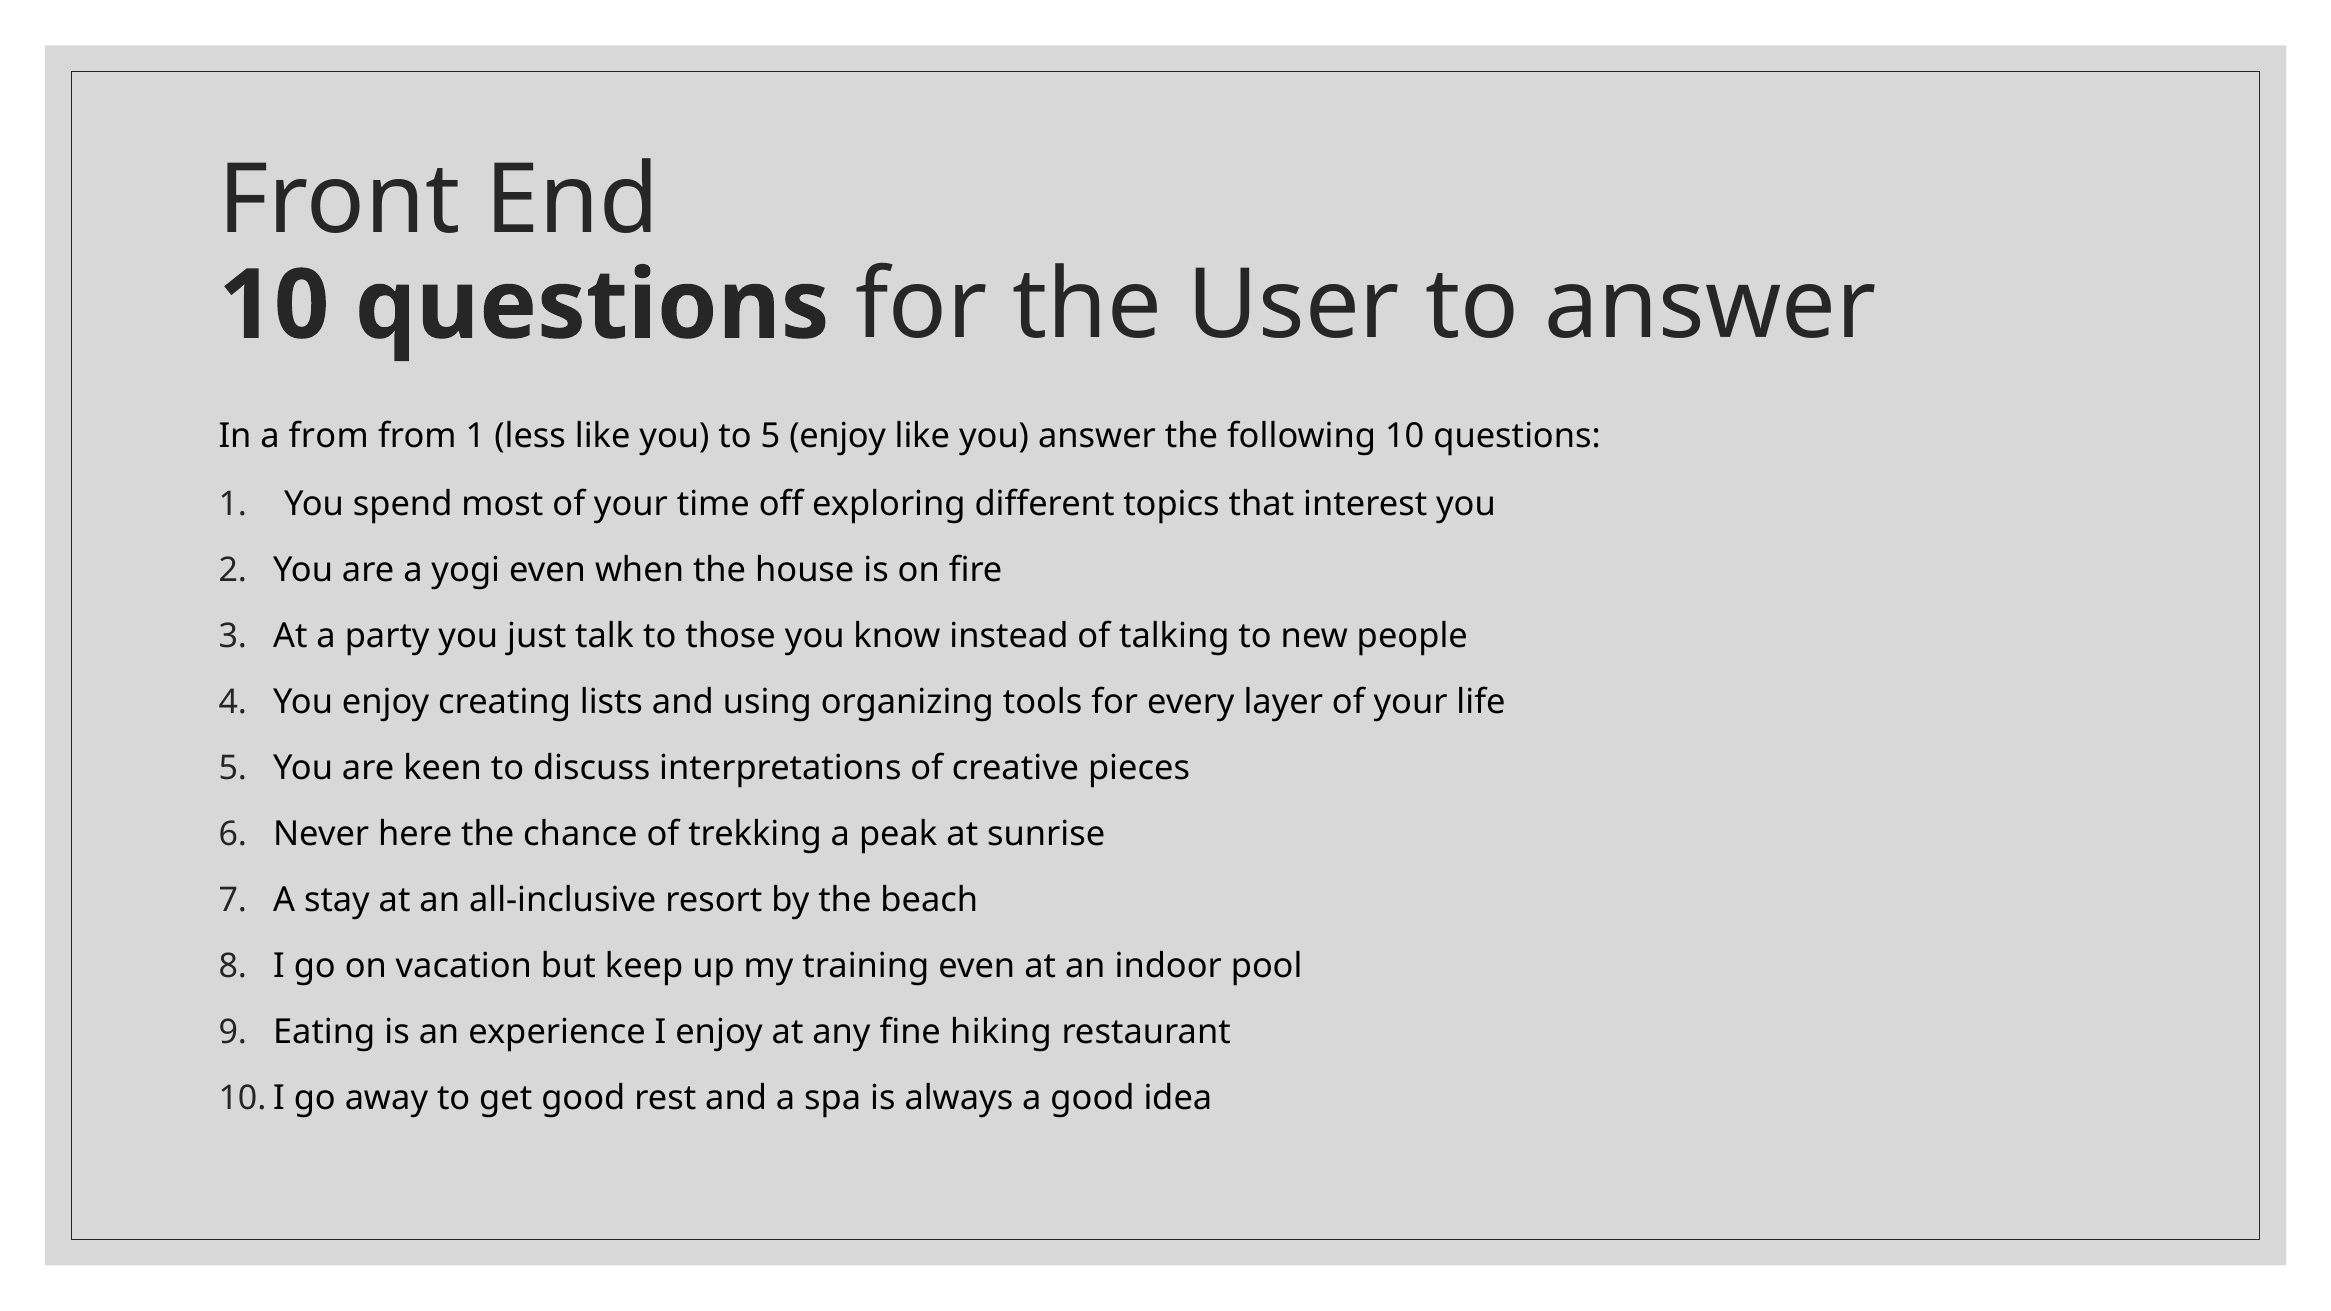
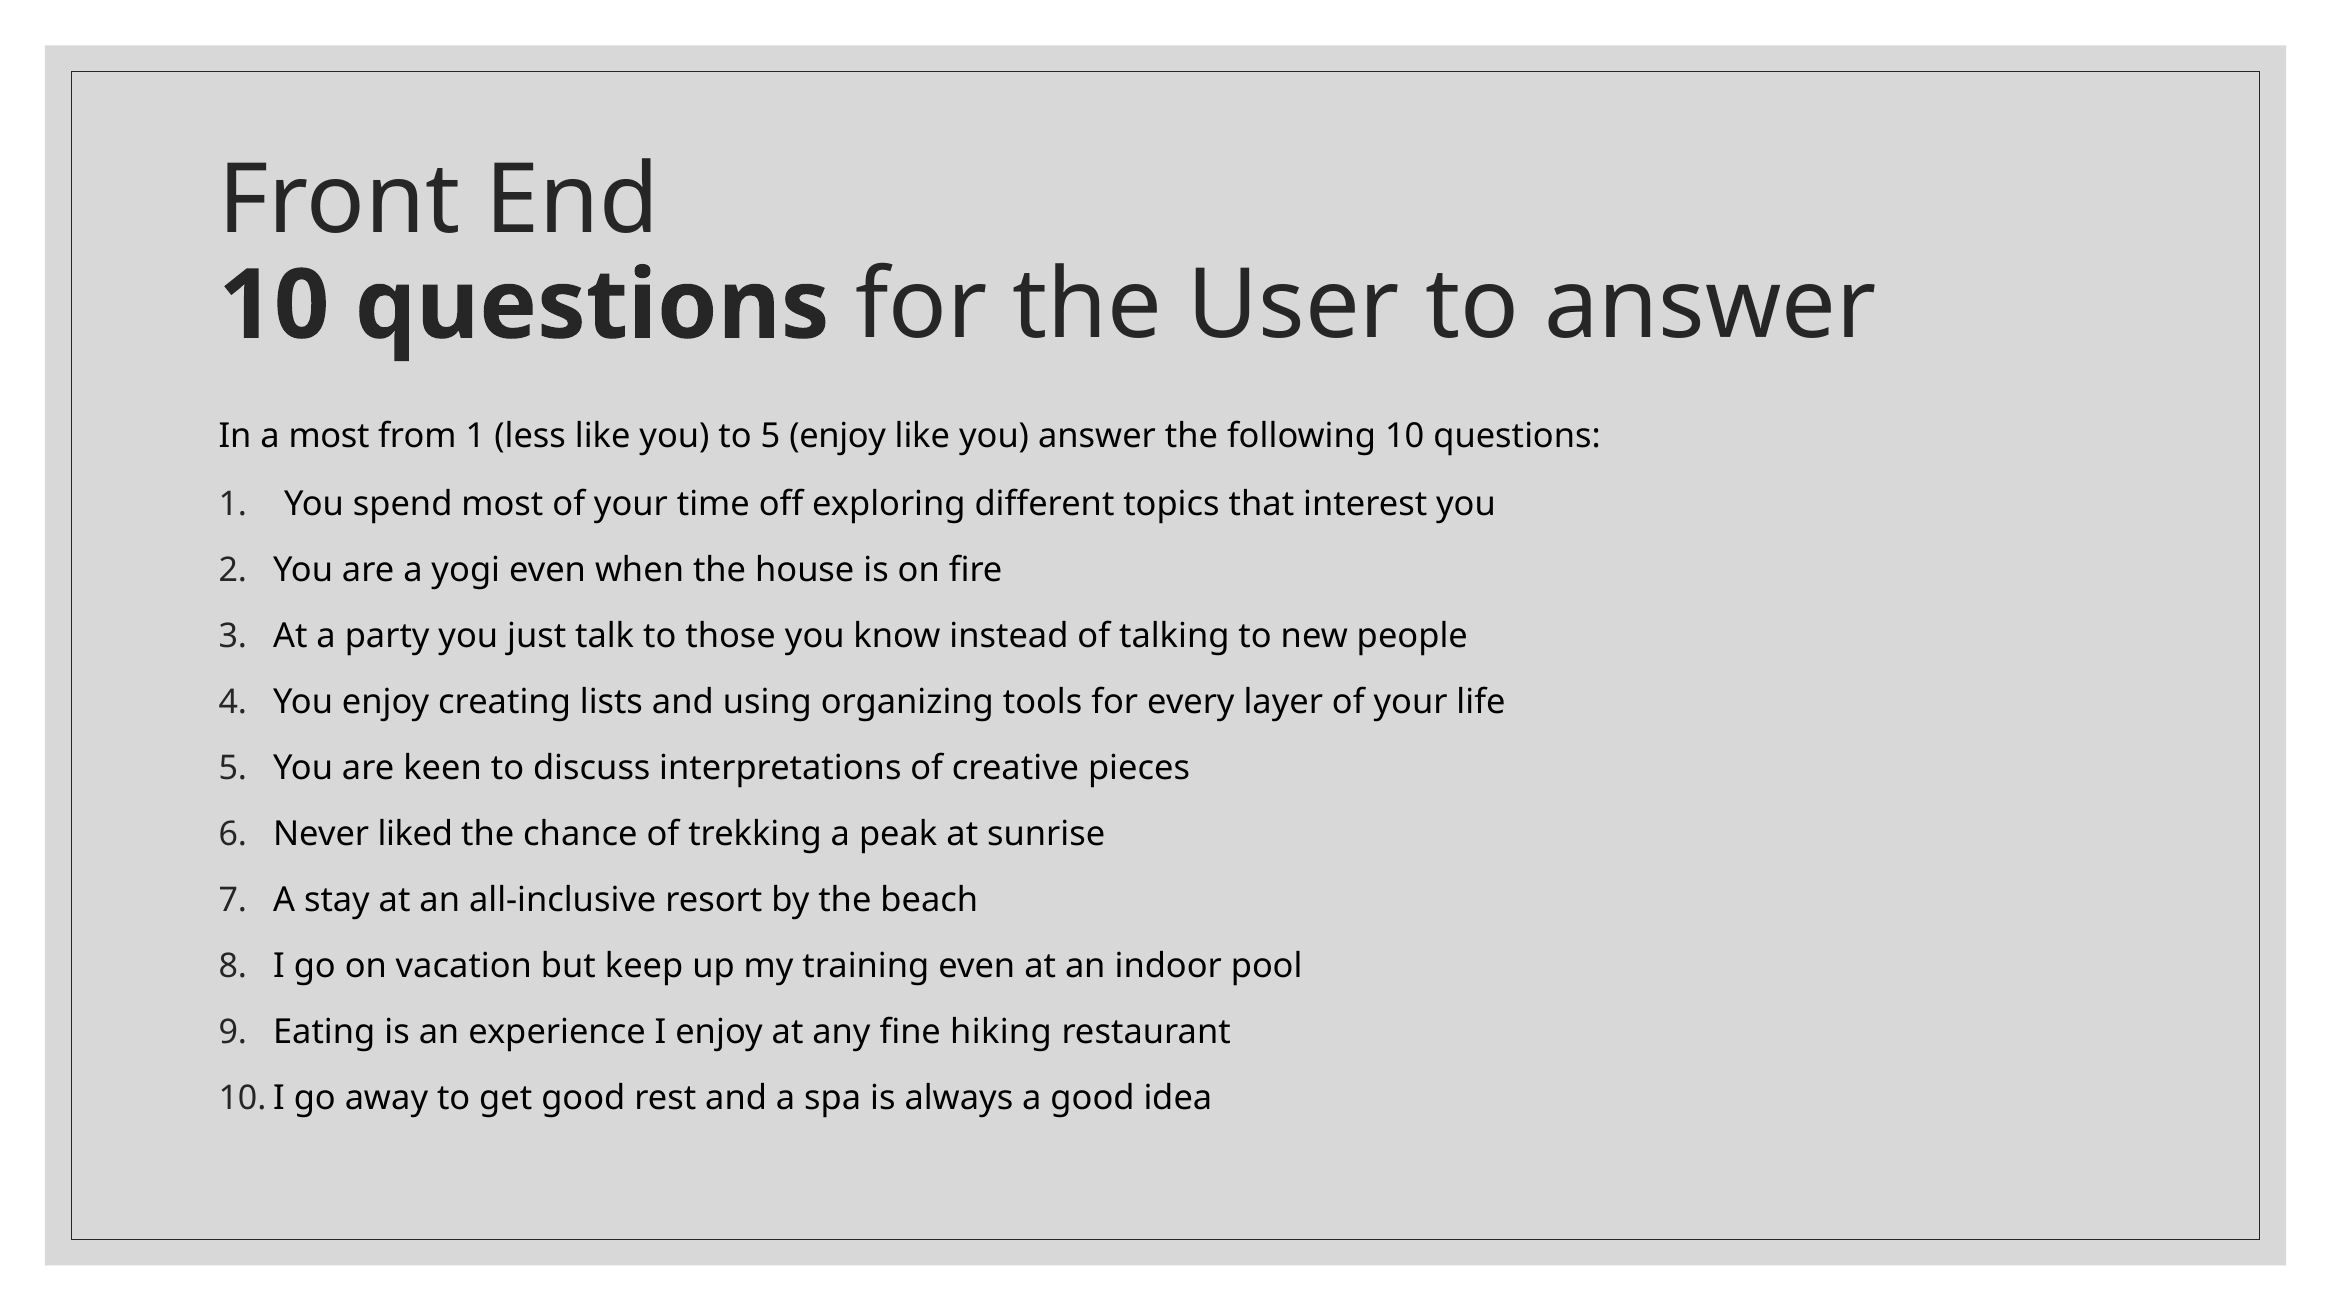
a from: from -> most (329, 437)
here: here -> liked (415, 834)
